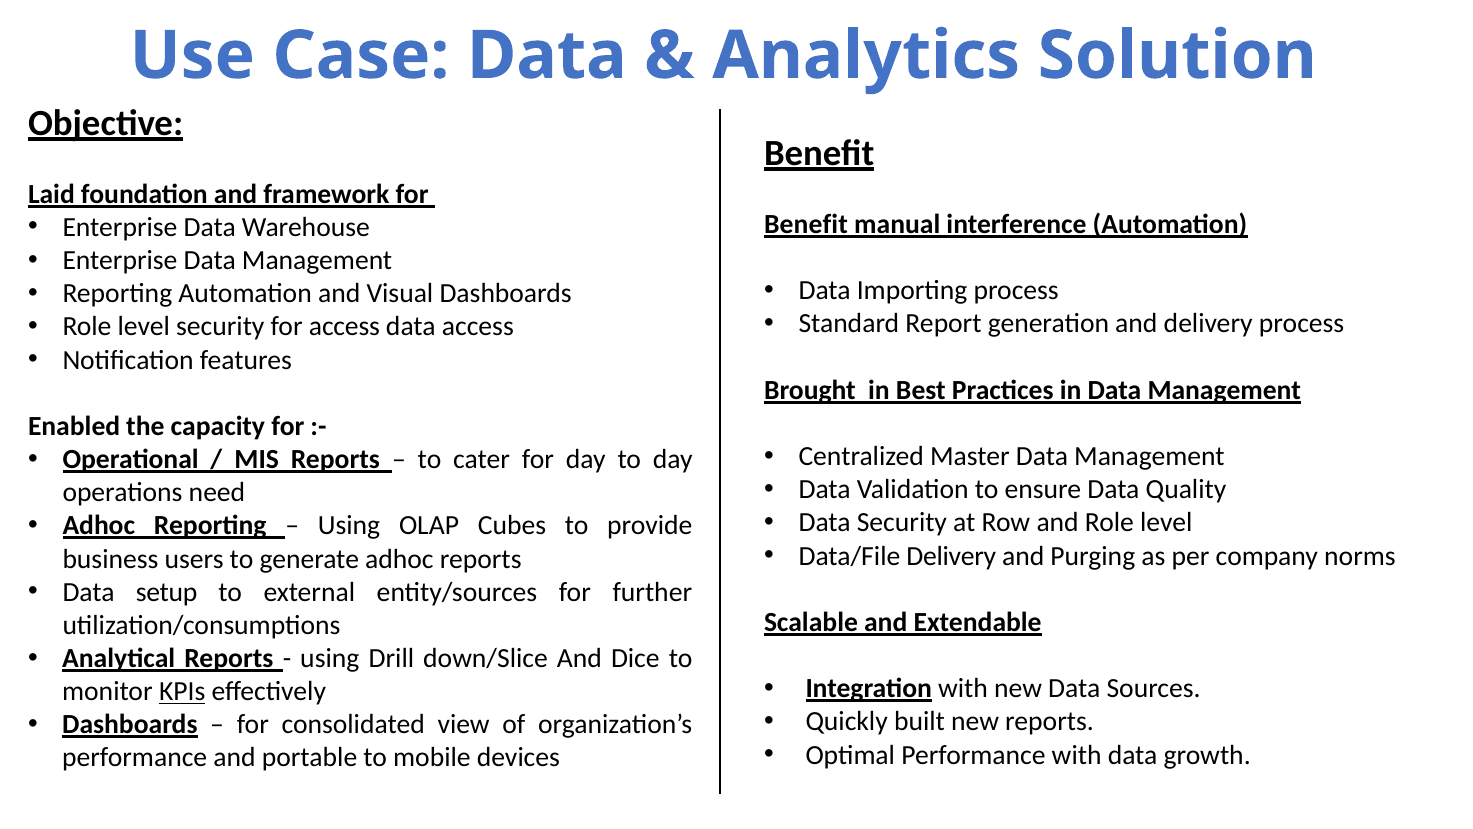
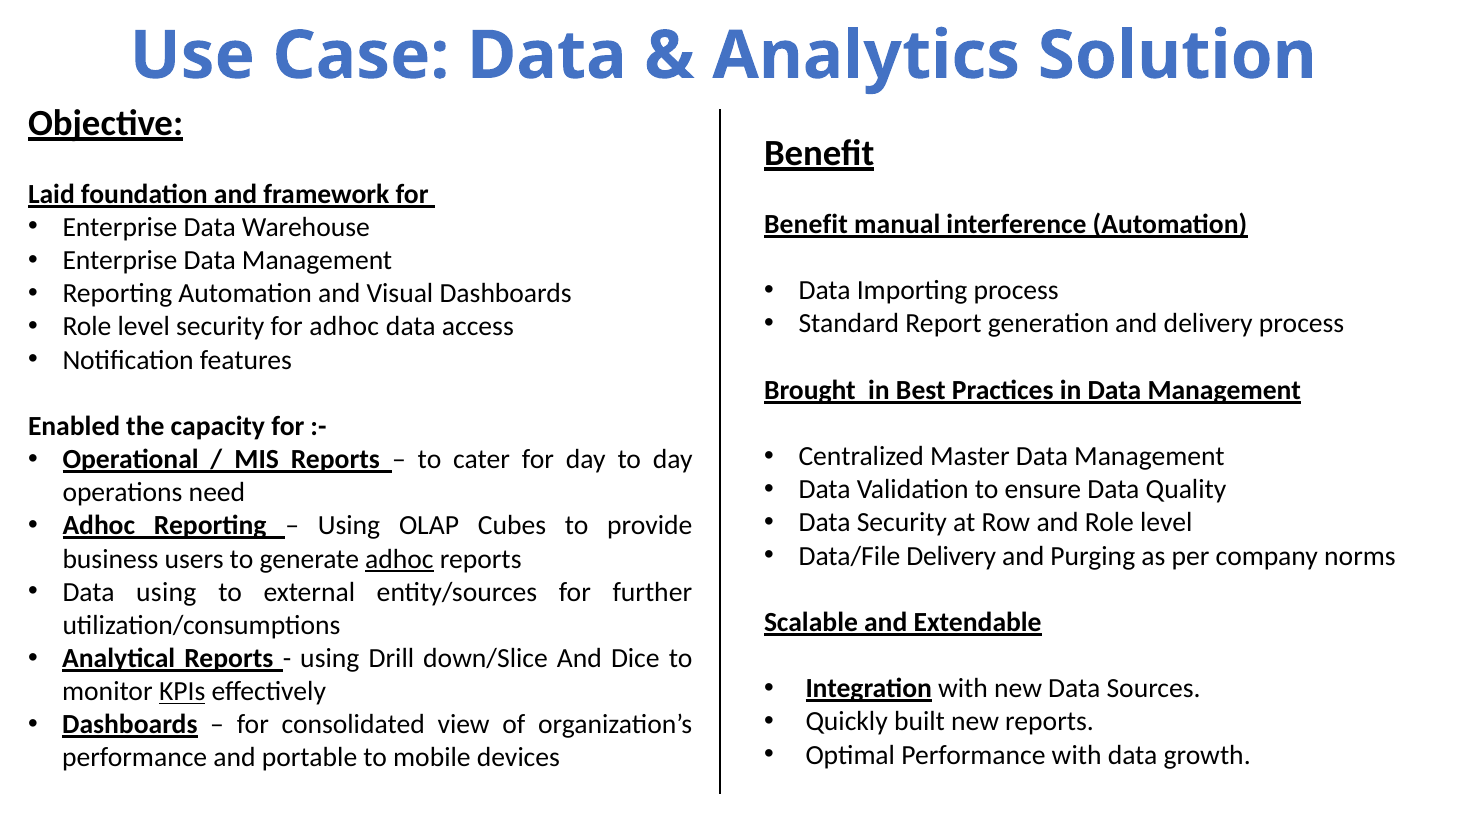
for access: access -> adhoc (344, 327)
adhoc underline: none -> present (399, 559)
Data setup: setup -> using (166, 592)
